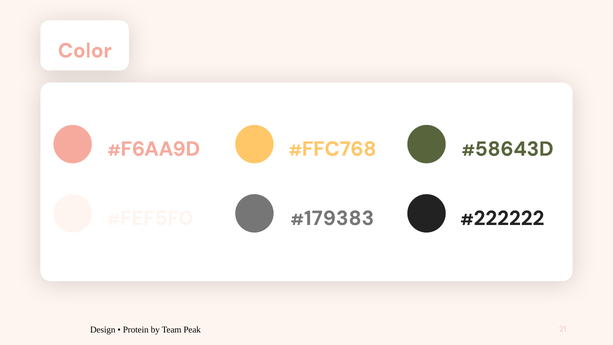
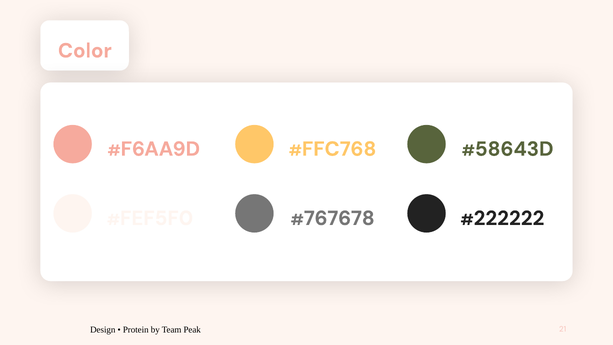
179383: 179383 -> 767678 (339, 218)
